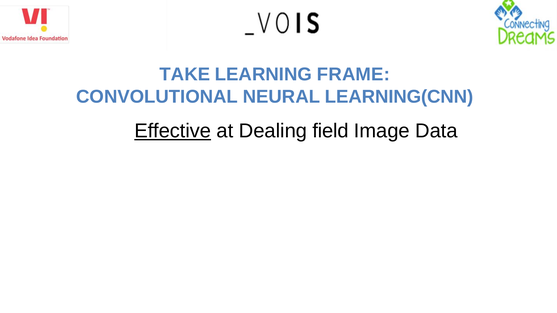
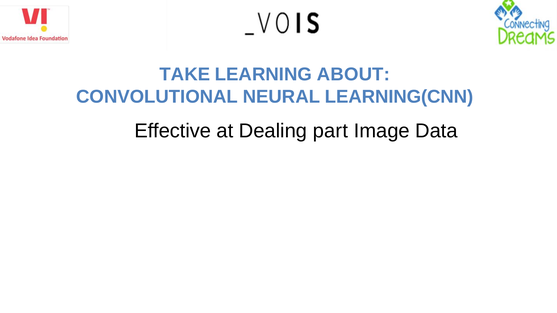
FRAME: FRAME -> ABOUT (353, 74)
Effective underline: present -> none (173, 131)
field: field -> part (330, 131)
